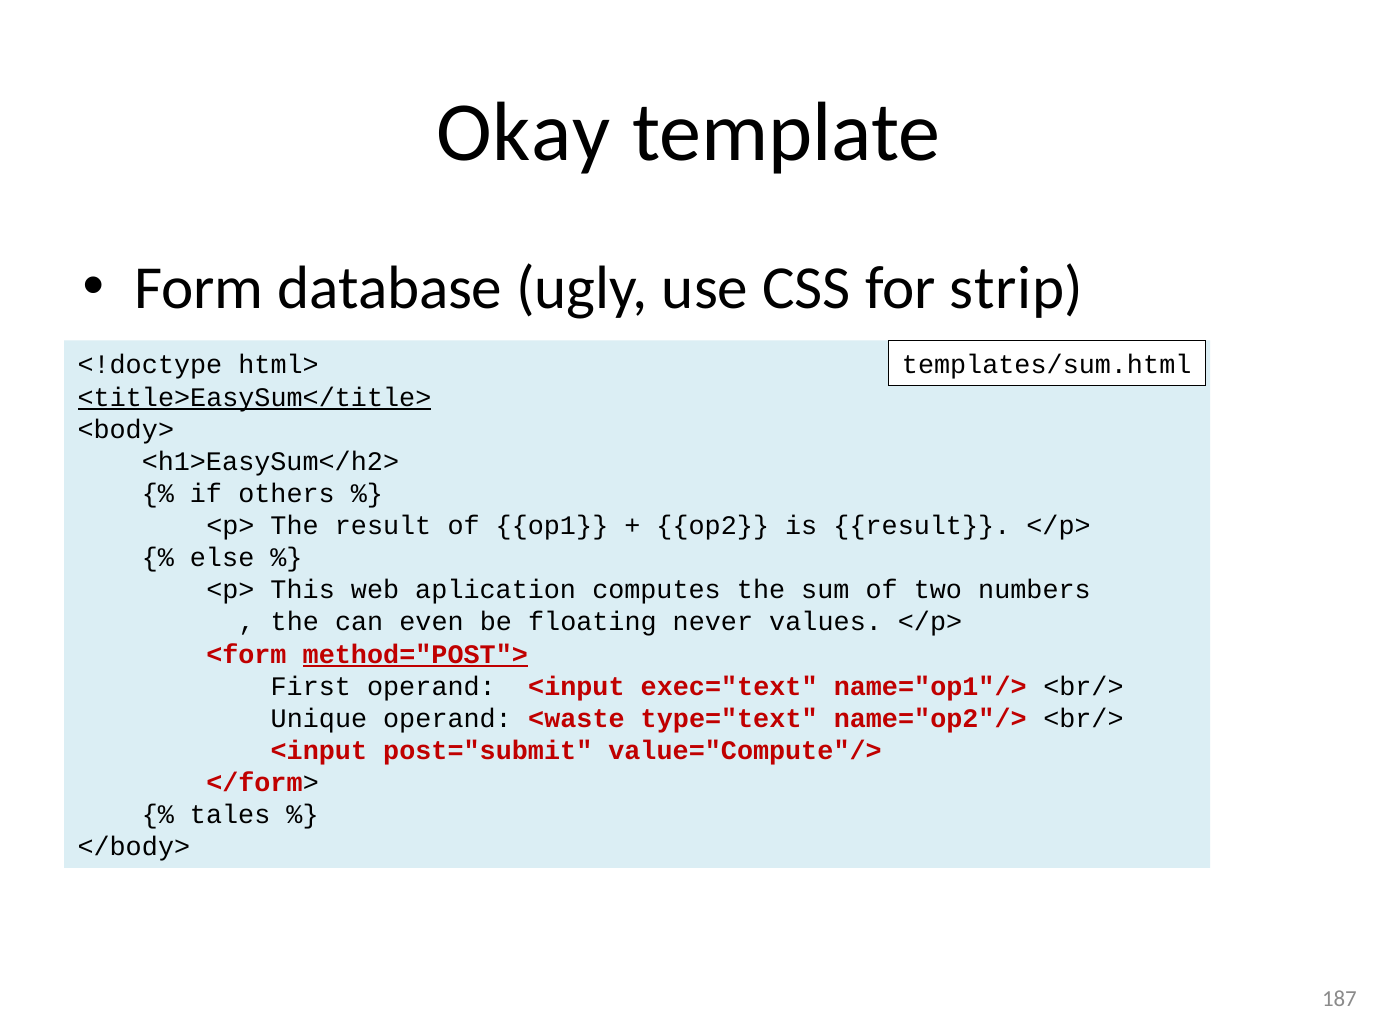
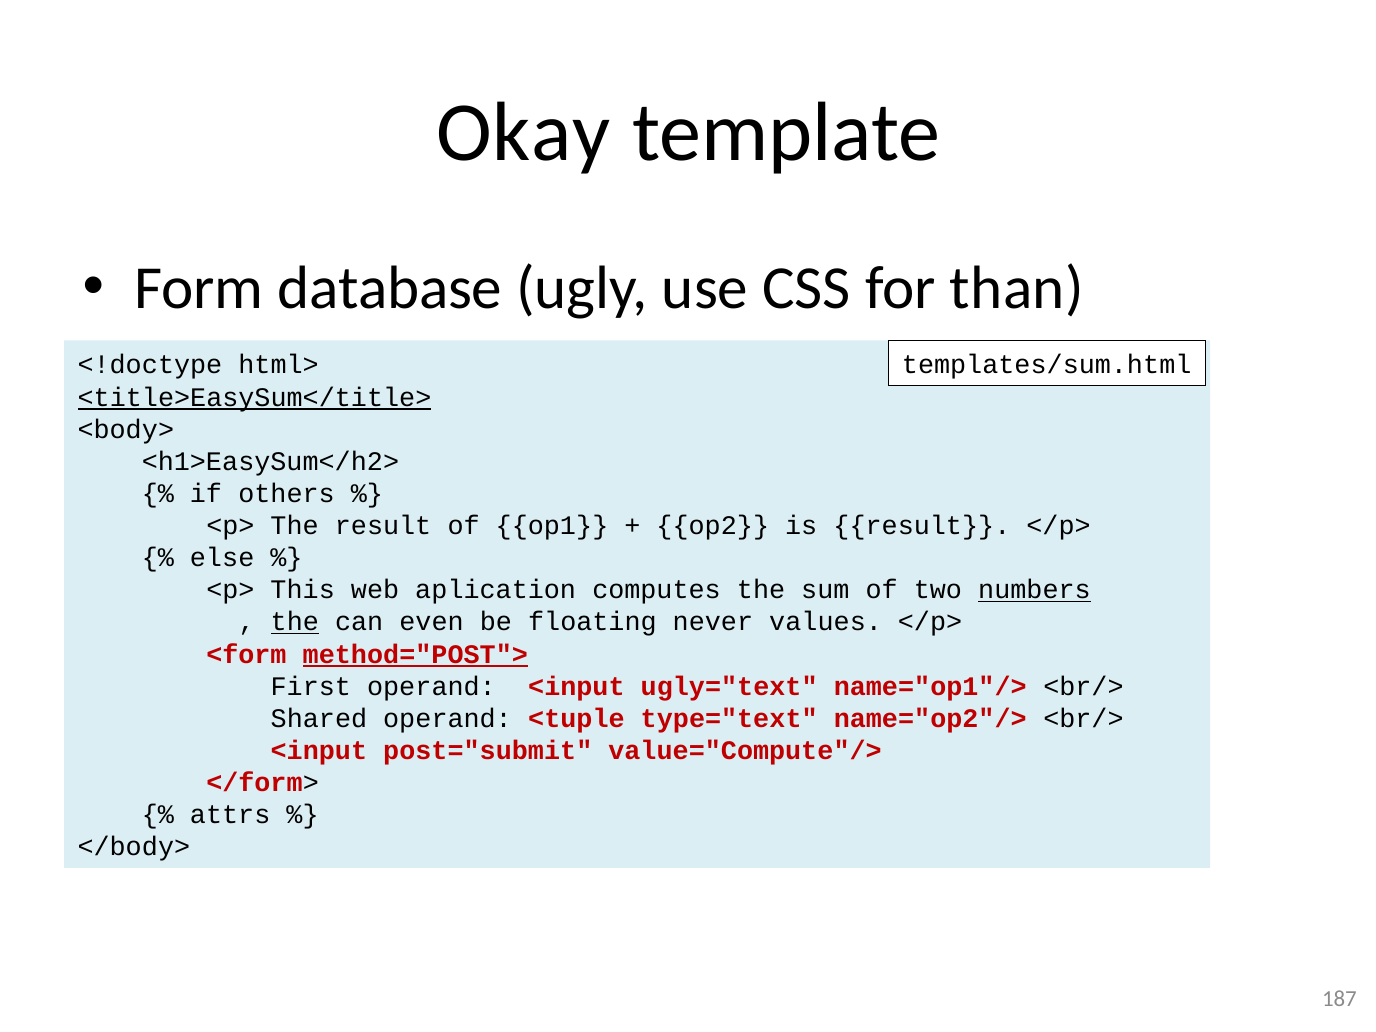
strip: strip -> than (1017, 289)
numbers underline: none -> present (1034, 590)
the underline: none -> present (295, 622)
exec="text: exec="text -> ugly="text (729, 686)
Unique: Unique -> Shared (319, 718)
<waste: <waste -> <tuple (576, 718)
tales: tales -> attrs (230, 815)
